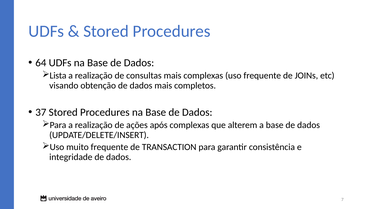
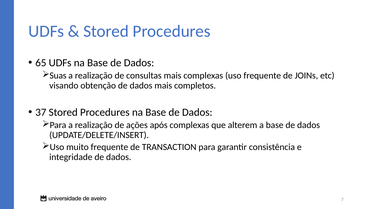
64: 64 -> 65 (41, 63)
Lista: Lista -> Suas (58, 76)
